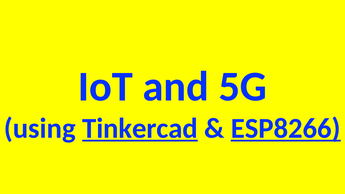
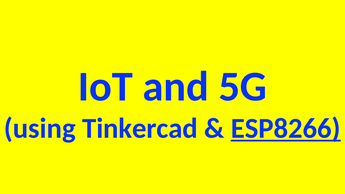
Tinkercad underline: present -> none (140, 128)
